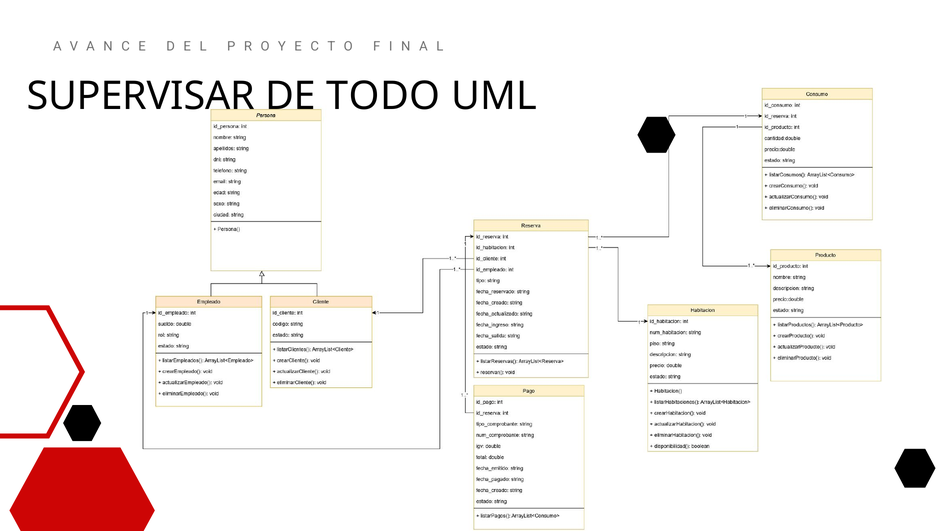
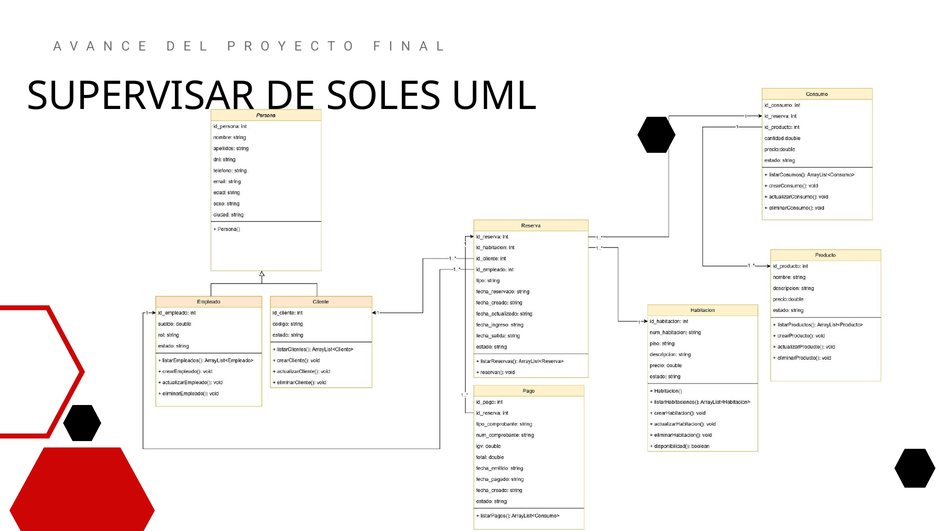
TODO: TODO -> SOLES (384, 96)
